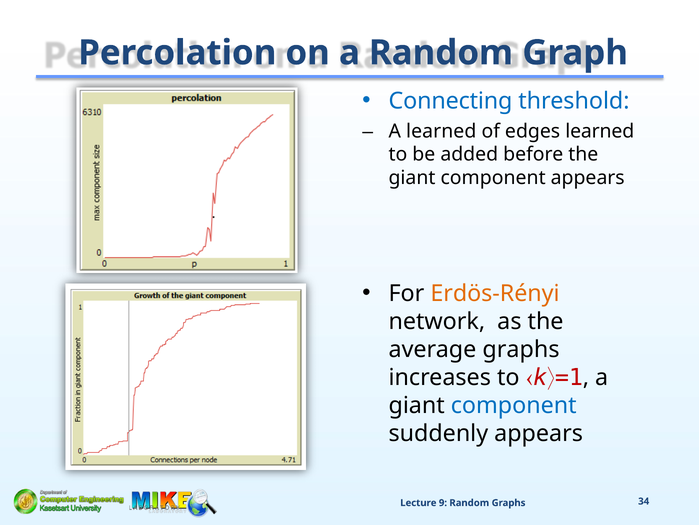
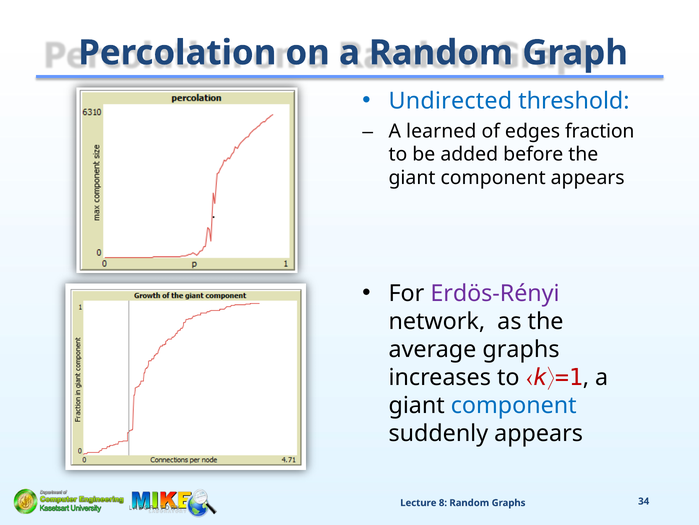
Connecting: Connecting -> Undirected (450, 101)
edges learned: learned -> fraction (600, 131)
Erdös-Rényi colour: orange -> purple (495, 293)
9: 9 -> 8 (443, 502)
